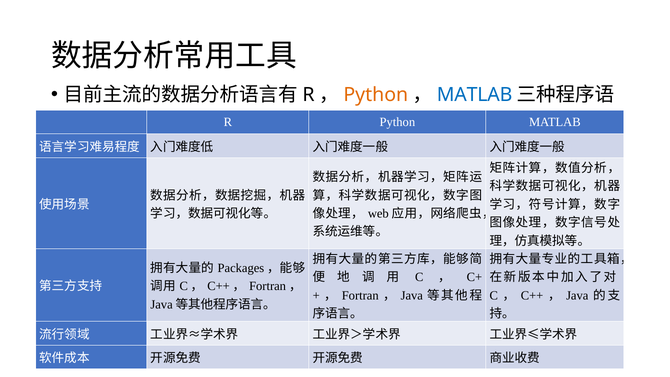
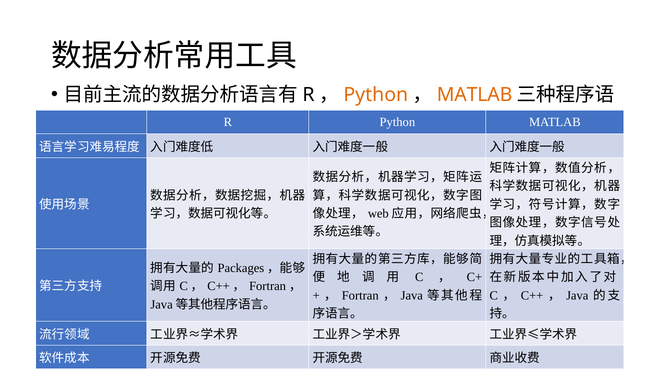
MATLAB colour: blue -> orange (475, 95)
